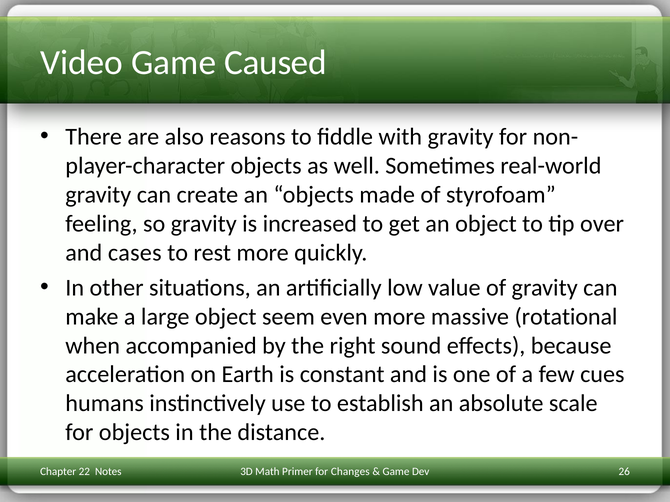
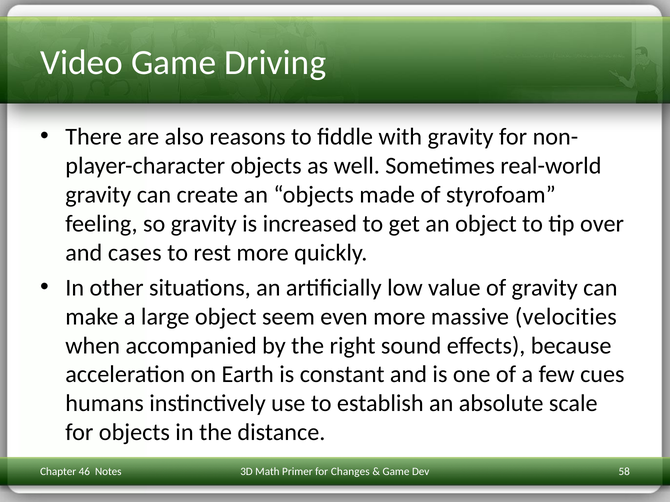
Caused: Caused -> Driving (275, 63)
rotational: rotational -> velocities (566, 317)
26: 26 -> 58 (624, 472)
22: 22 -> 46 (84, 472)
